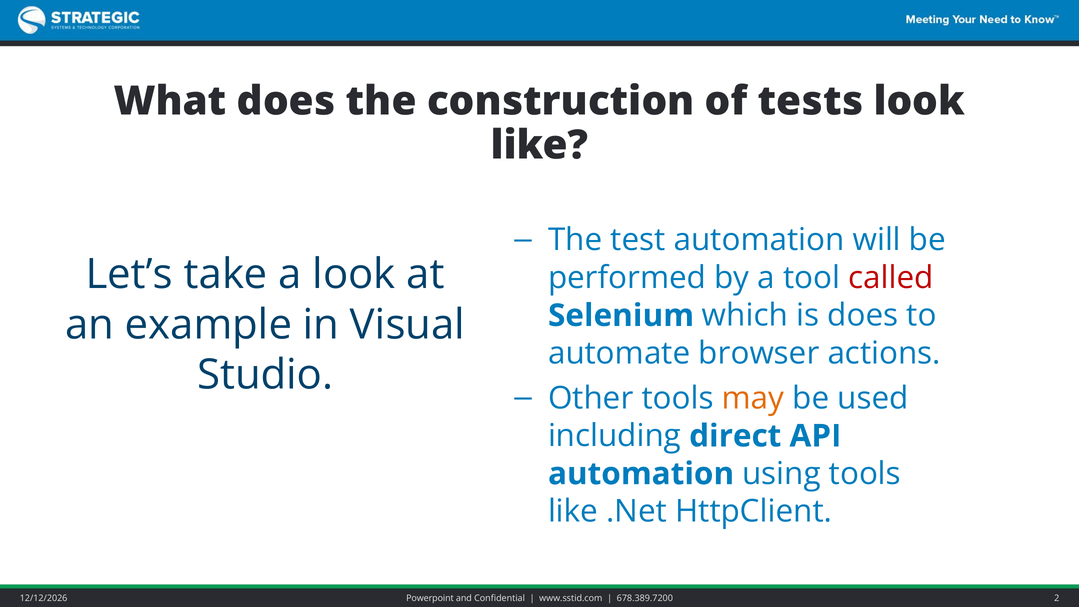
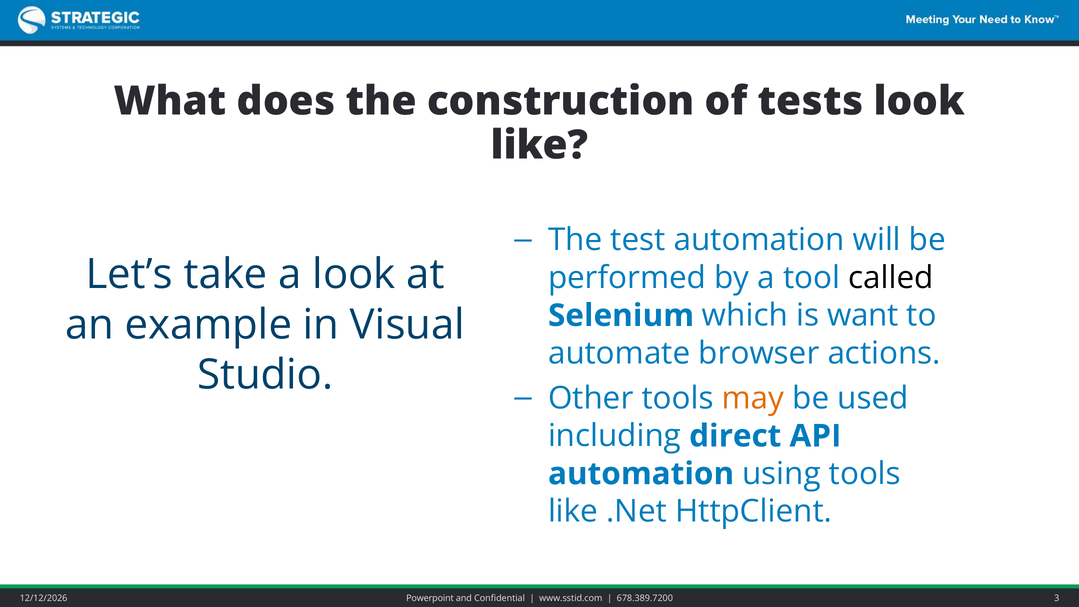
called colour: red -> black (891, 278)
is does: does -> want (863, 316)
2: 2 -> 3 (1057, 598)
